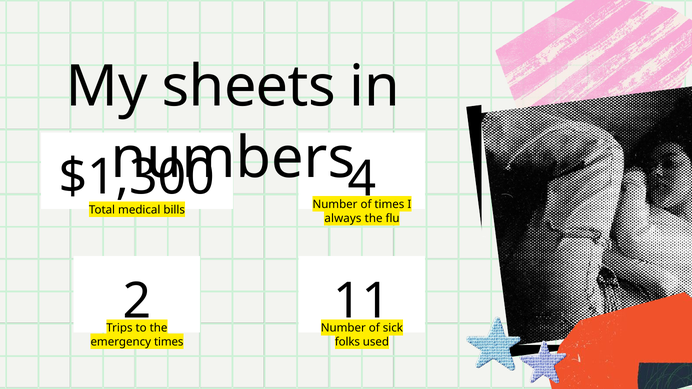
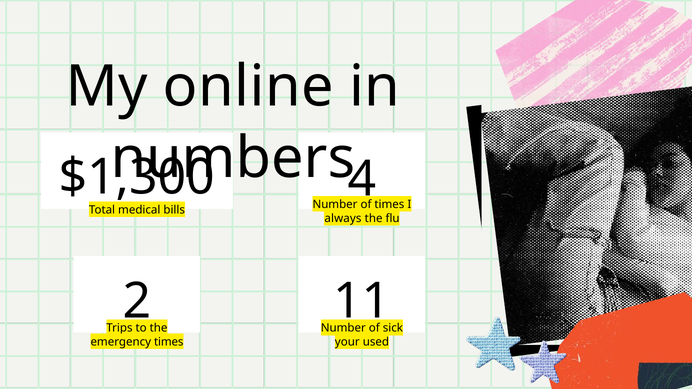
sheets: sheets -> online (248, 87)
folks: folks -> your (347, 342)
